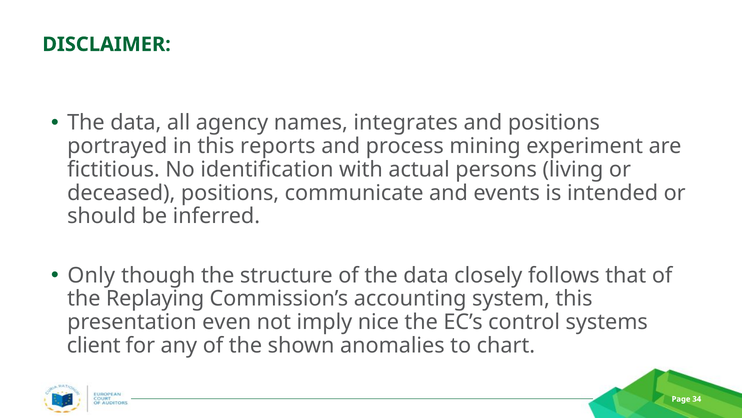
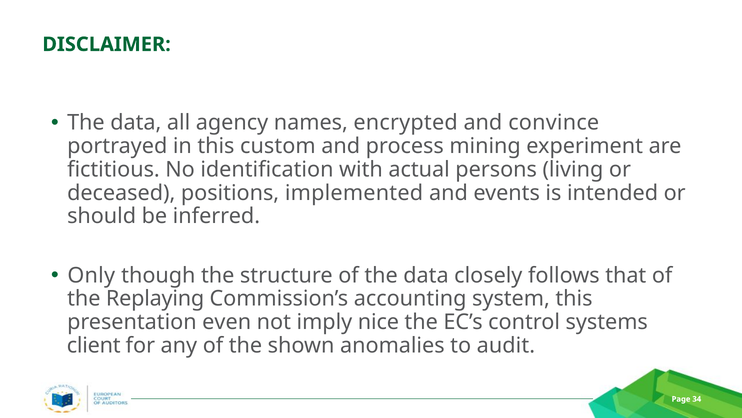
integrates: integrates -> encrypted (406, 123)
and positions: positions -> convince (554, 123)
reports: reports -> custom (278, 146)
communicate: communicate -> implemented (354, 193)
chart: chart -> audit (506, 345)
